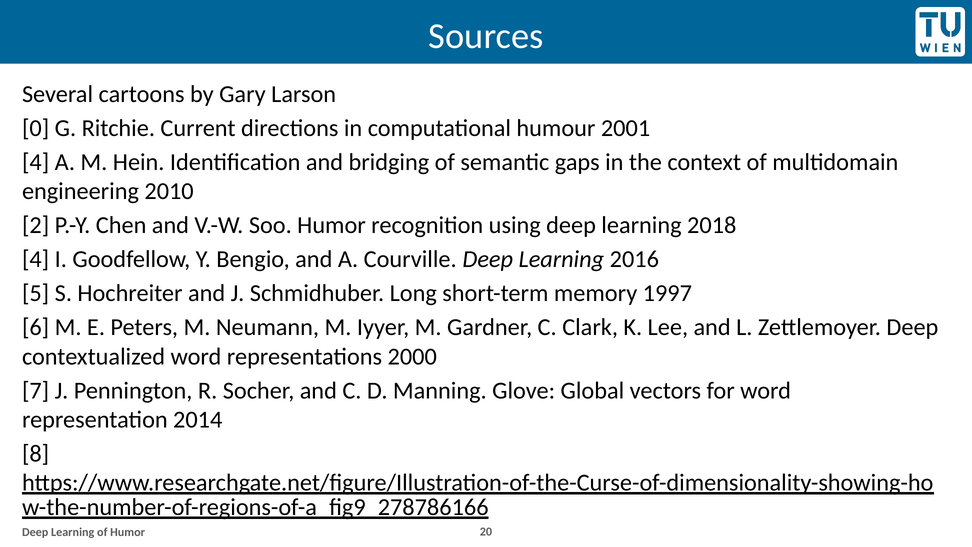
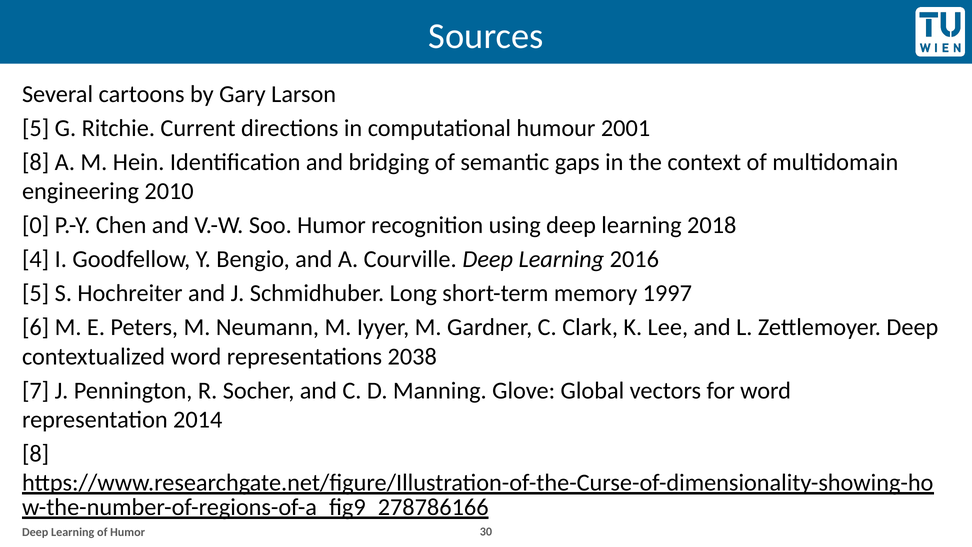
0: 0 -> 5 (36, 128)
4: 4 -> 8 (36, 162)
2: 2 -> 0 (36, 225)
2000: 2000 -> 2038 (412, 356)
20: 20 -> 30 (486, 532)
